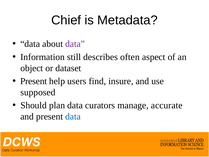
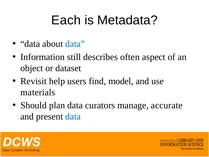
Chief: Chief -> Each (66, 20)
data colour: purple -> blue (75, 44)
Present: Present -> Revisit (34, 81)
insure: insure -> model (121, 81)
supposed: supposed -> materials (38, 92)
